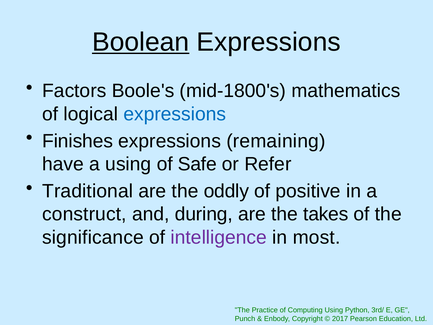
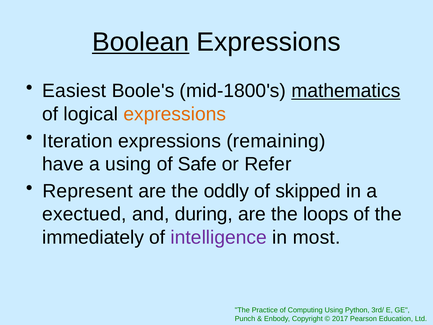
Factors: Factors -> Easiest (74, 91)
mathematics underline: none -> present (346, 91)
expressions colour: blue -> orange (175, 114)
Finishes: Finishes -> Iteration (77, 141)
Traditional: Traditional -> Represent (88, 191)
positive: positive -> skipped (308, 191)
construct: construct -> exectued (84, 214)
takes: takes -> loops (326, 214)
significance: significance -> immediately (93, 237)
